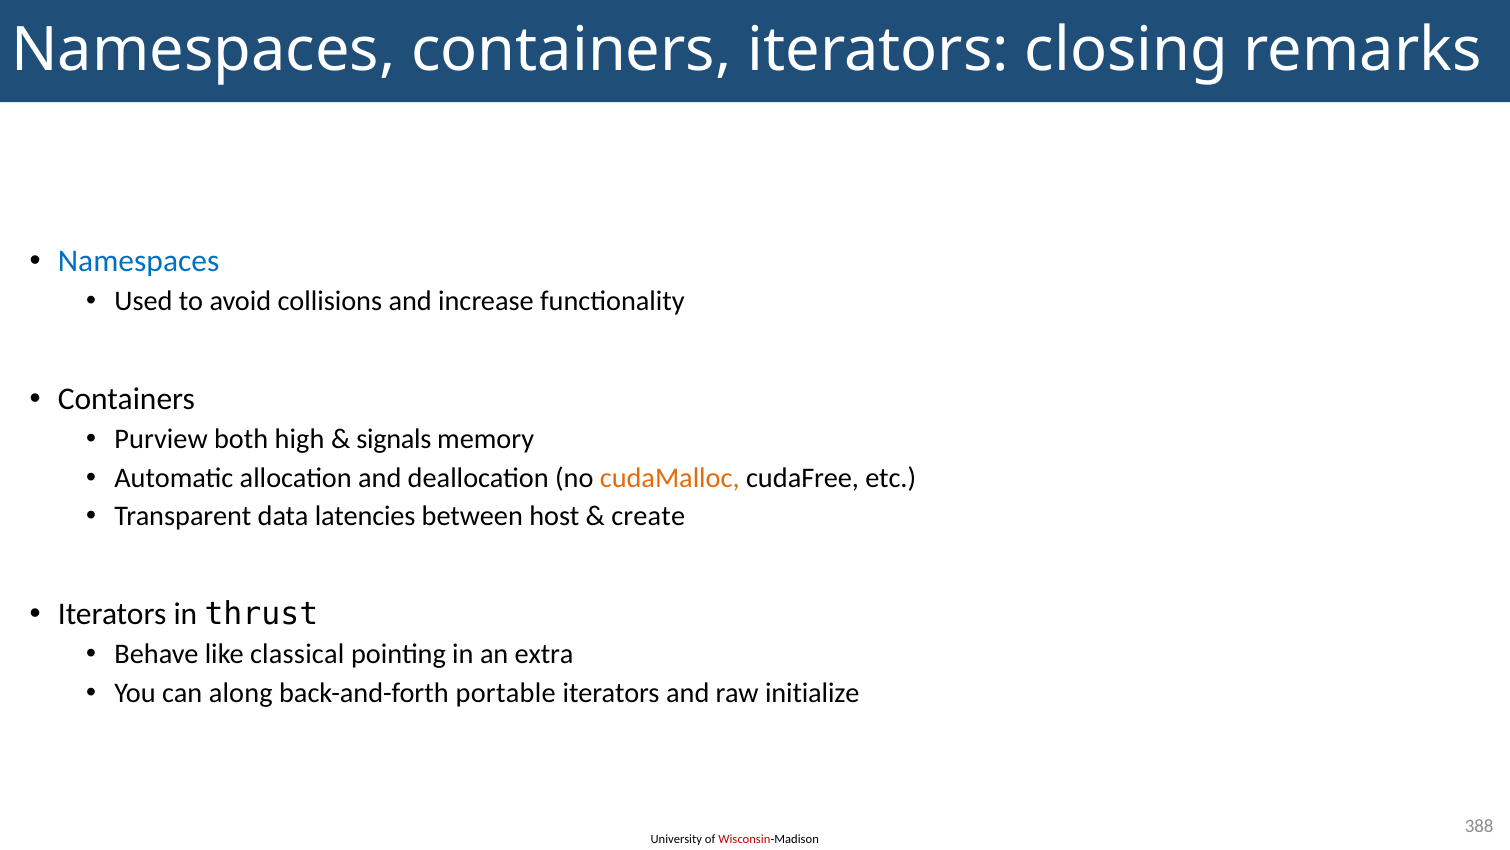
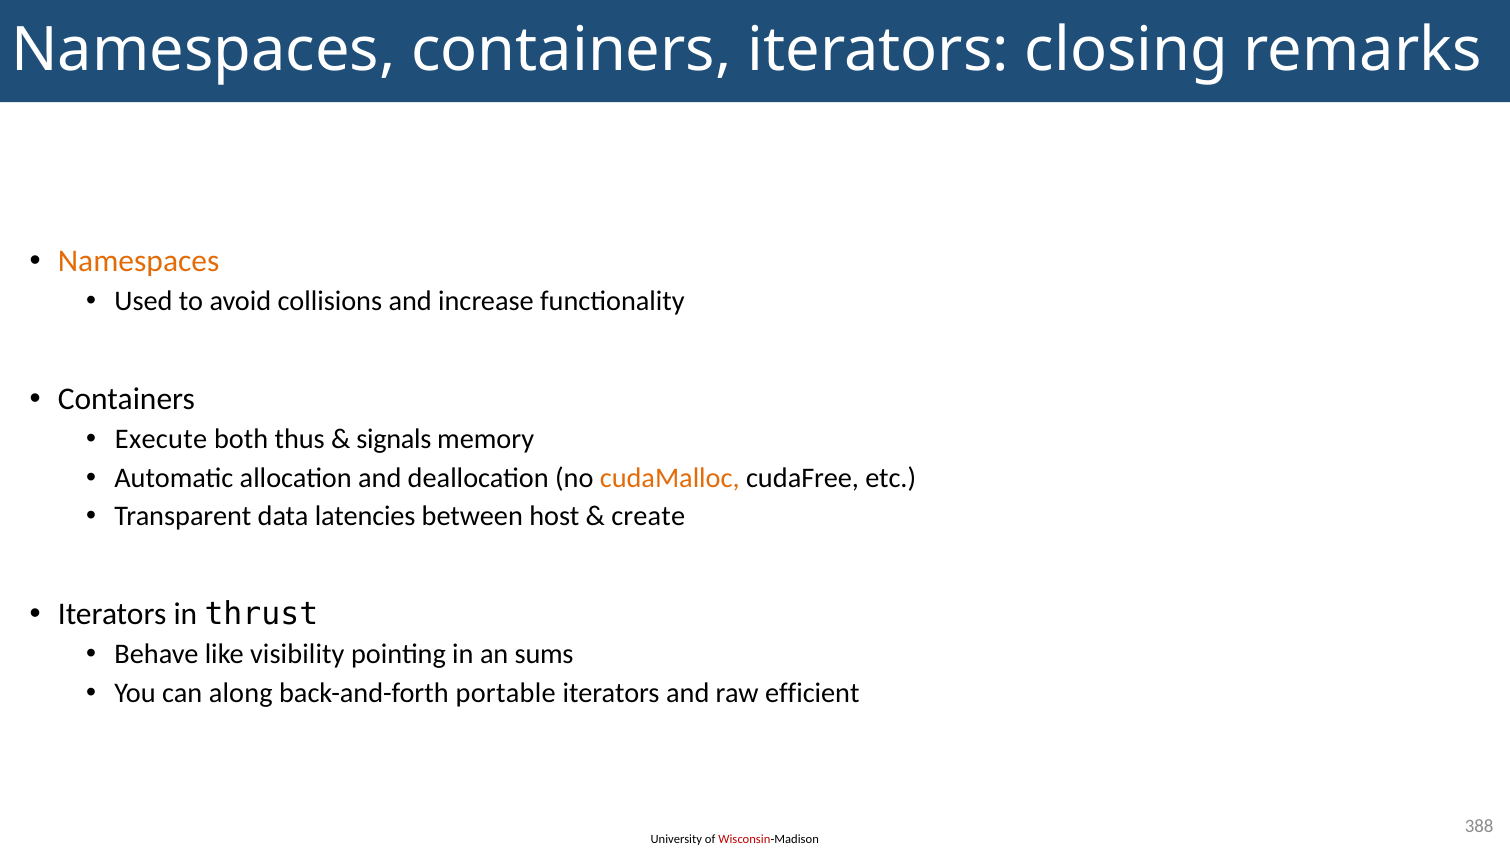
Namespaces colour: blue -> orange (139, 261)
Purview: Purview -> Execute (161, 439)
high: high -> thus (300, 439)
classical: classical -> visibility (297, 654)
extra: extra -> sums (544, 654)
initialize: initialize -> efficient (812, 692)
